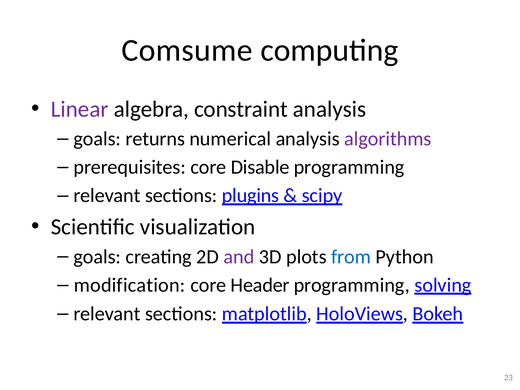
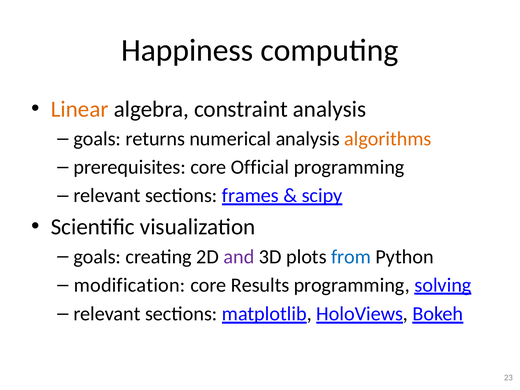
Comsume: Comsume -> Happiness (187, 50)
Linear colour: purple -> orange (80, 109)
algorithms colour: purple -> orange (388, 139)
Disable: Disable -> Official (260, 167)
plugins: plugins -> frames (250, 196)
Header: Header -> Results (260, 285)
